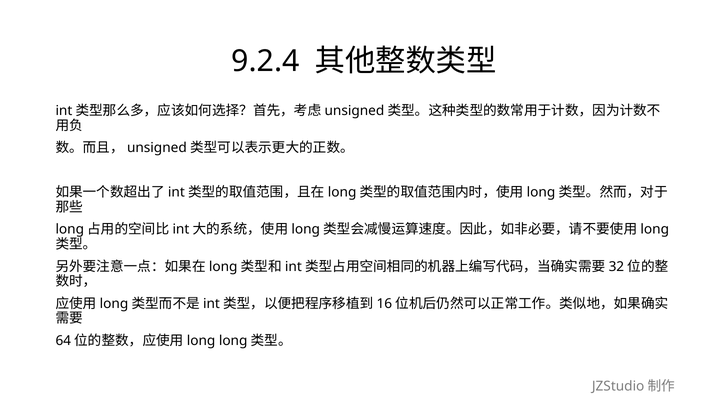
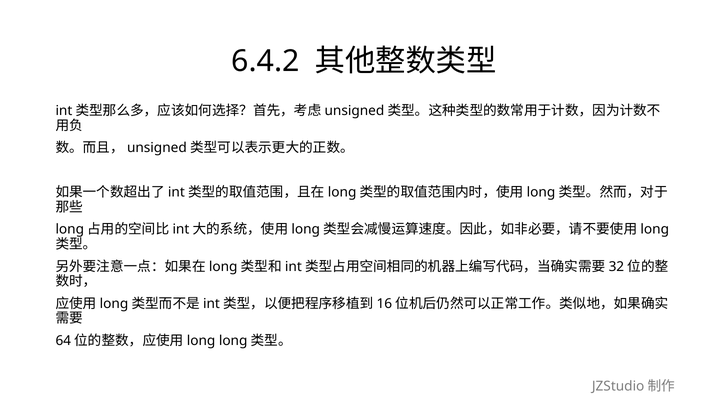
9.2.4: 9.2.4 -> 6.4.2 (265, 61)
